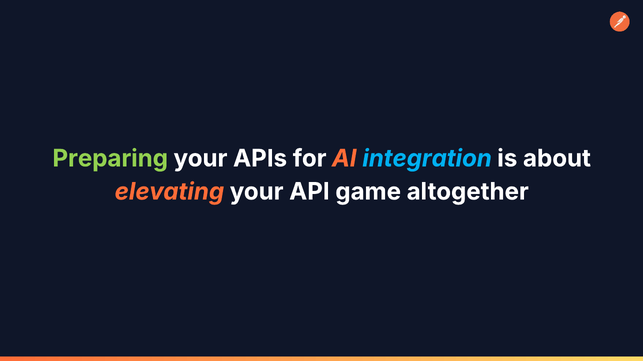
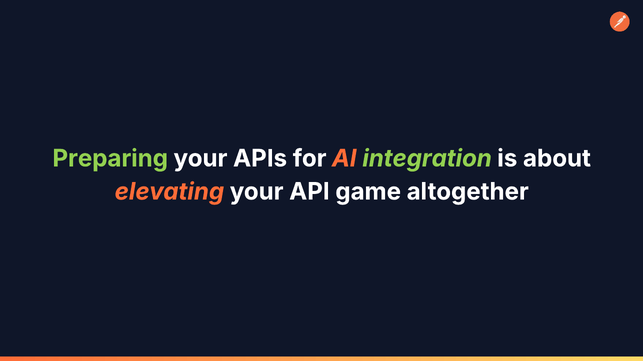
integration colour: light blue -> light green (427, 159)
